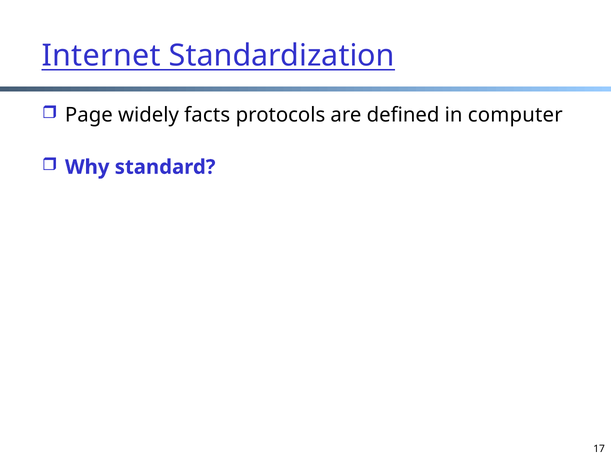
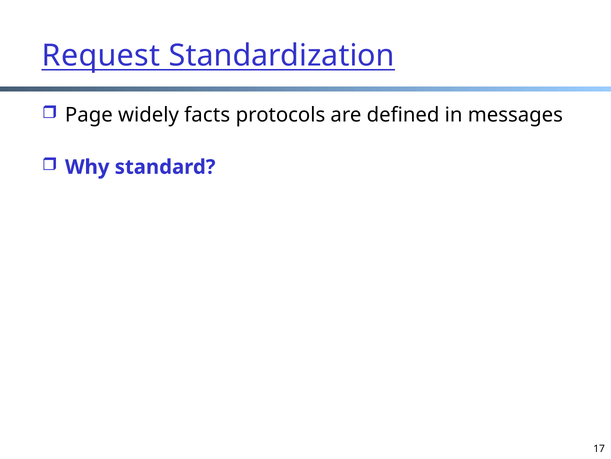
Internet: Internet -> Request (101, 56)
computer: computer -> messages (515, 115)
